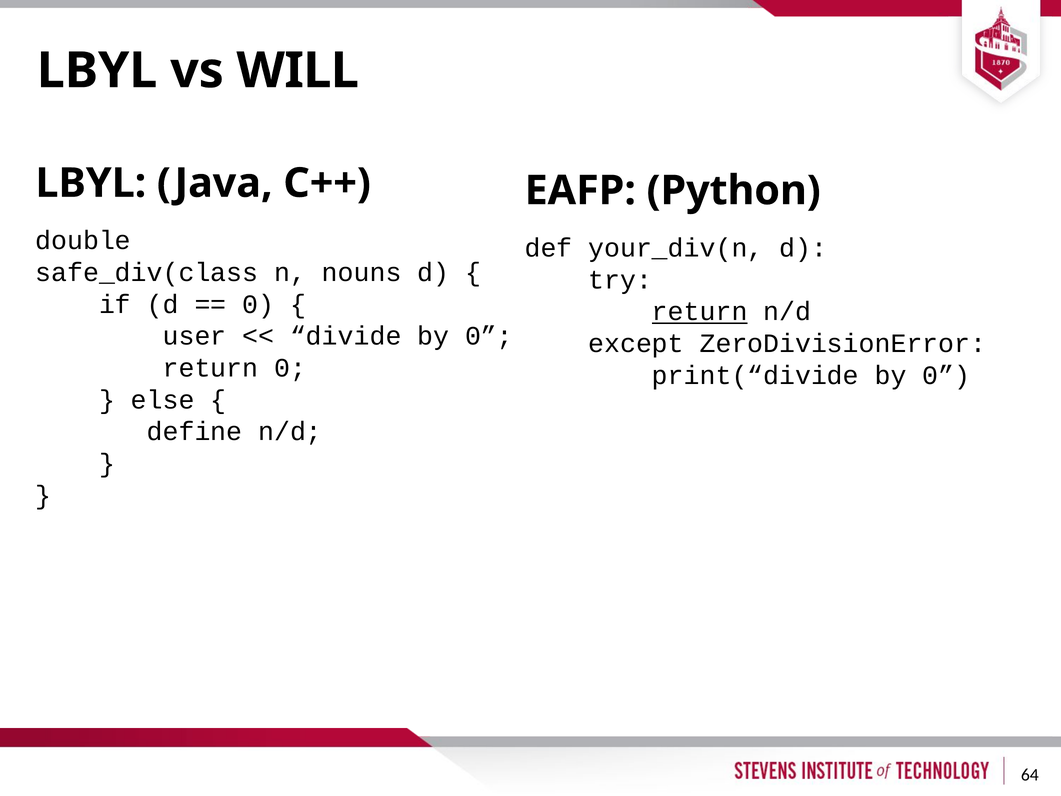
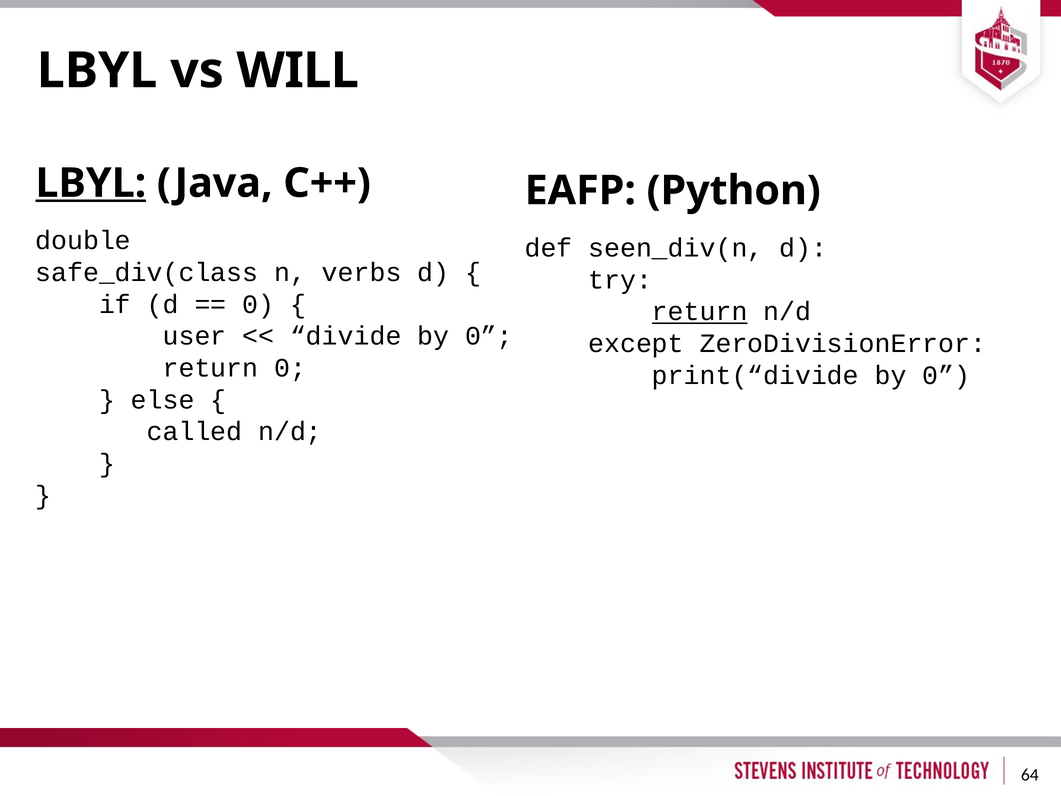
LBYL underline: none -> present (91, 183)
your_div(n: your_div(n -> seen_div(n (676, 248)
nouns: nouns -> verbs (362, 272)
define: define -> called (195, 431)
